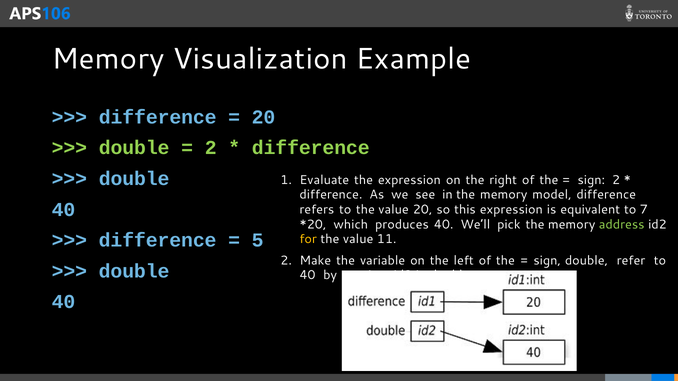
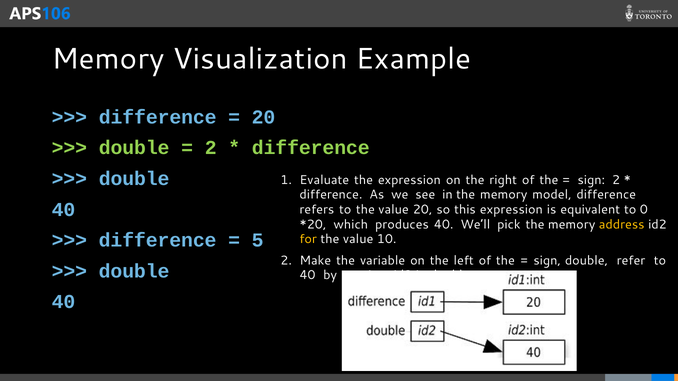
7: 7 -> 0 (644, 210)
address colour: light green -> yellow (622, 225)
11: 11 -> 10 (387, 239)
